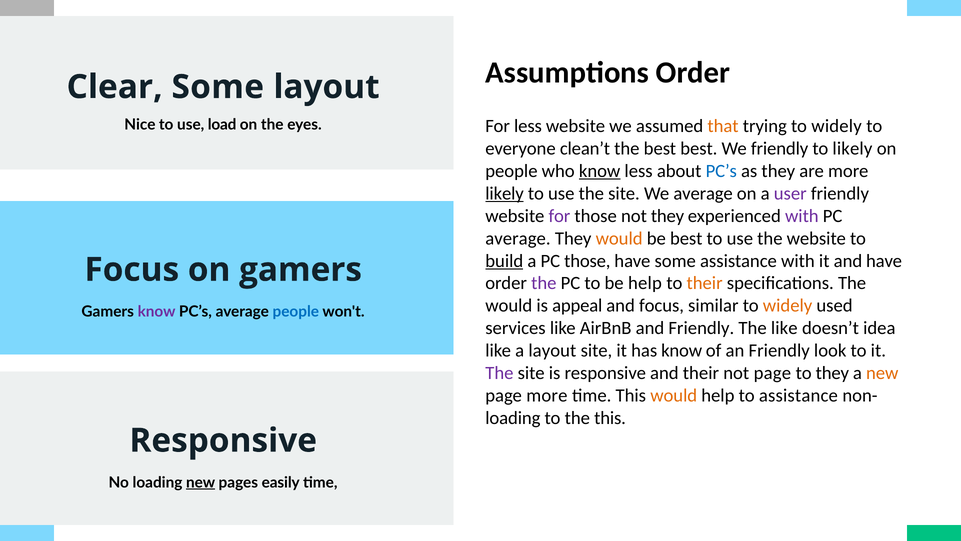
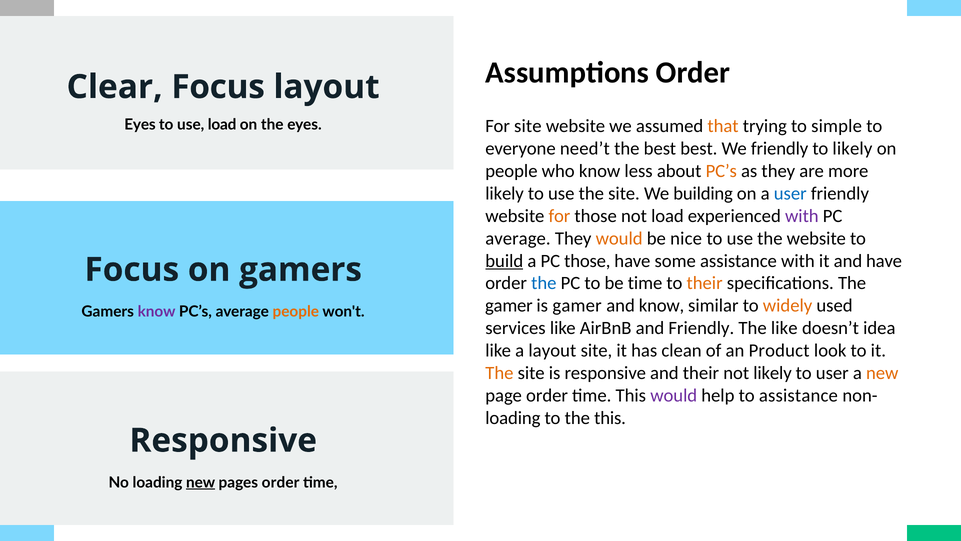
Clear Some: Some -> Focus (218, 87)
For less: less -> site (528, 126)
trying to widely: widely -> simple (837, 126)
Nice: Nice -> Eyes (140, 125)
clean’t: clean’t -> need’t (585, 148)
know underline: present -> none (600, 171)
PC’s colour: blue -> orange (721, 171)
likely underline: present -> none (505, 193)
We average: average -> building (703, 193)
user colour: purple -> blue (790, 193)
for colour: purple -> orange (559, 216)
not they: they -> load (667, 216)
be best: best -> nice (686, 238)
the colour: purple -> blue (544, 283)
be help: help -> time (645, 283)
would: would -> gamer (509, 306)
is appeal: appeal -> gamer (577, 306)
and focus: focus -> know (662, 306)
people colour: blue -> orange (296, 312)
has know: know -> clean (682, 350)
an Friendly: Friendly -> Product (779, 350)
The colour: purple -> orange (499, 373)
not page: page -> likely (773, 373)
to they: they -> user (832, 373)
page more: more -> order (547, 395)
would colour: orange -> purple (674, 395)
pages easily: easily -> order (281, 482)
